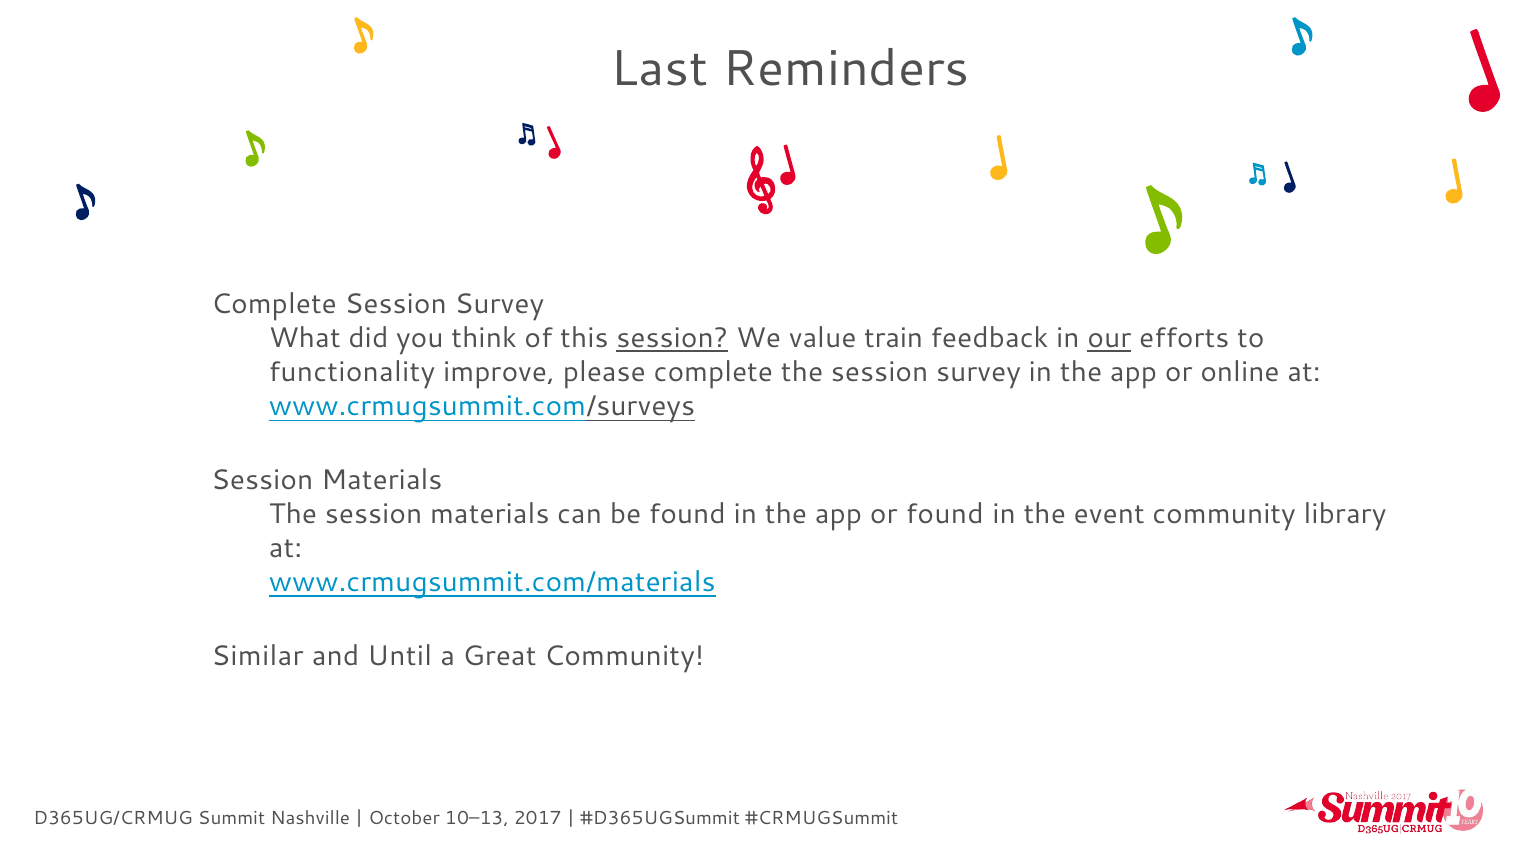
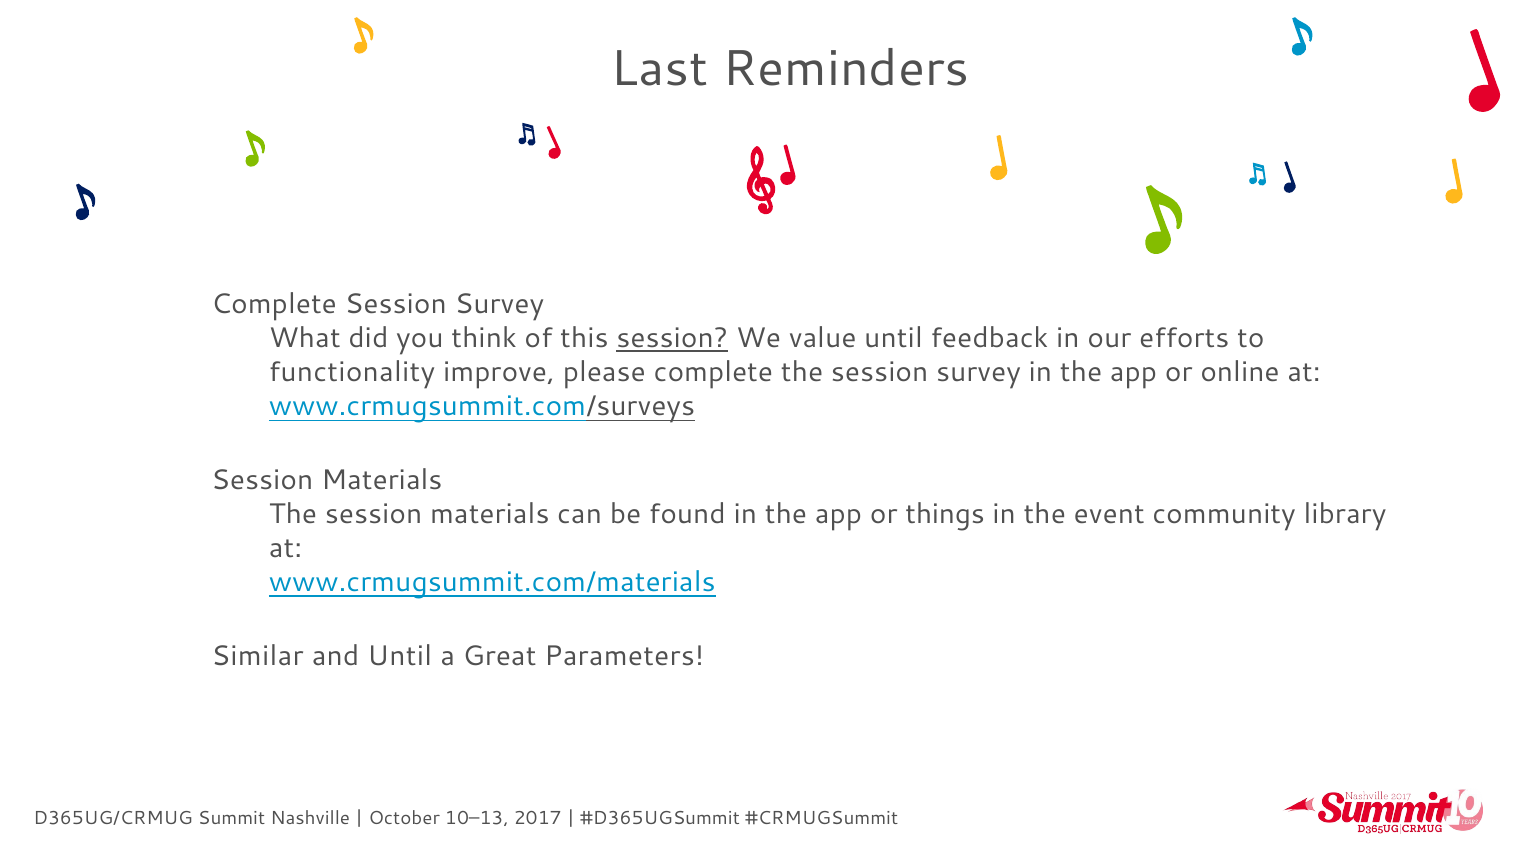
value train: train -> until (893, 339)
our underline: present -> none (1109, 339)
or found: found -> things (945, 514)
Great Community: Community -> Parameters (624, 656)
